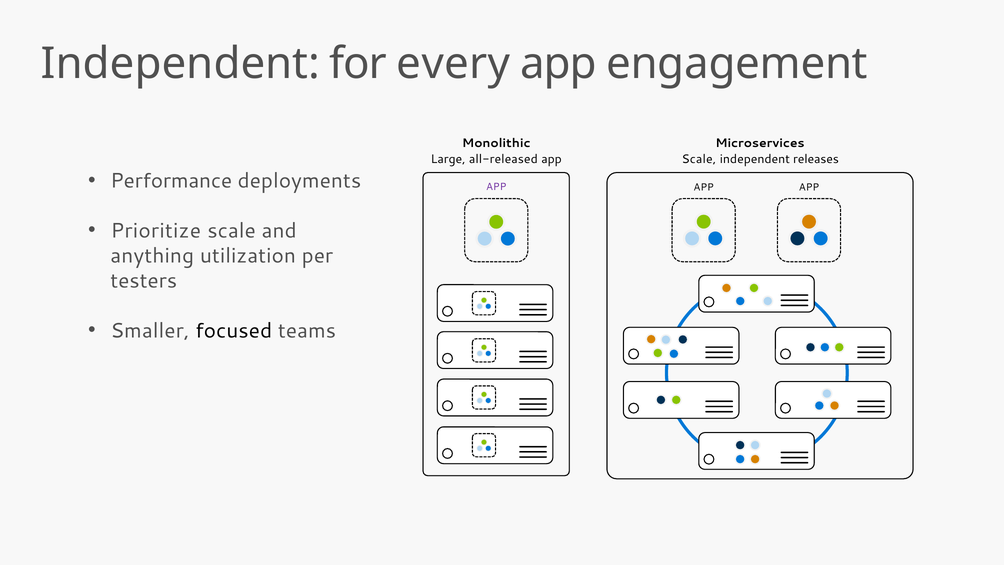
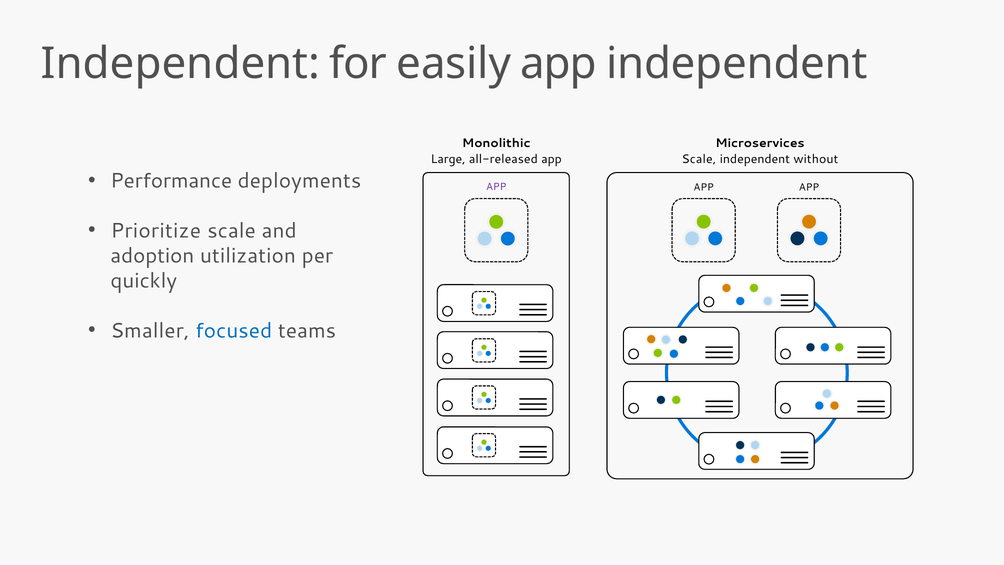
every: every -> easily (454, 64)
app engagement: engagement -> independent (737, 64)
releases: releases -> without (816, 159)
anything: anything -> adoption (152, 256)
testers: testers -> quickly (144, 281)
focused colour: black -> blue (234, 330)
